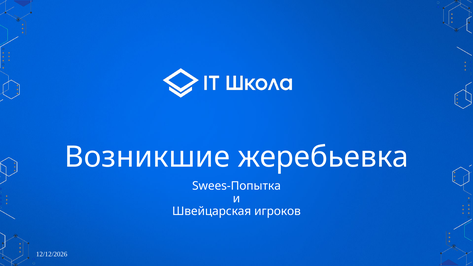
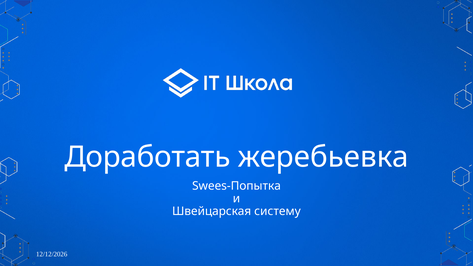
Возникшие: Возникшие -> Доработать (147, 157)
игроков: игроков -> систему (277, 211)
